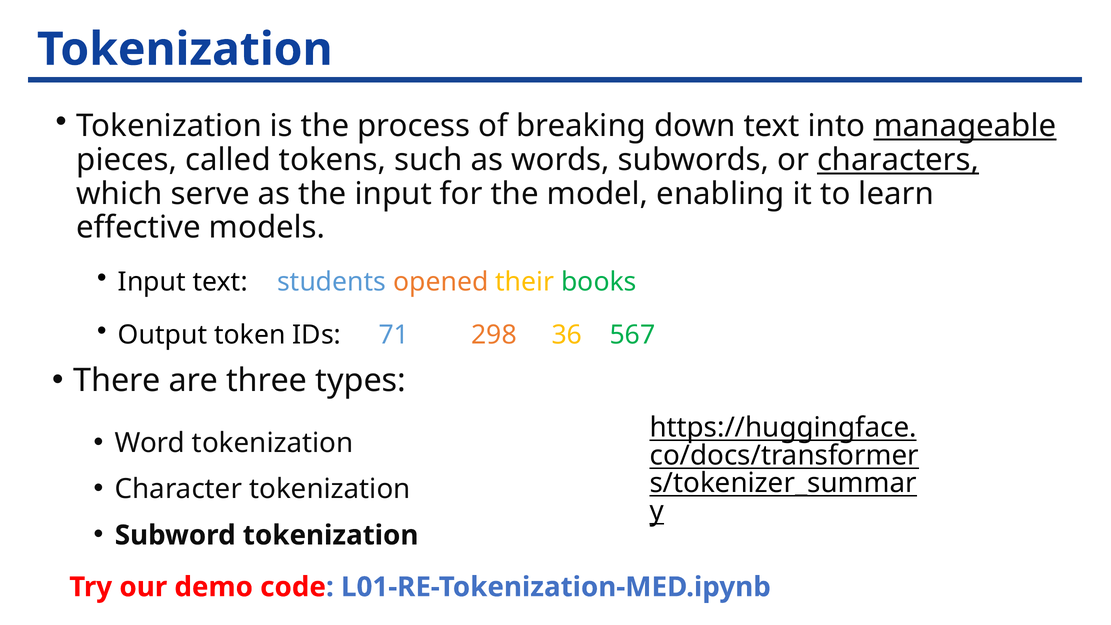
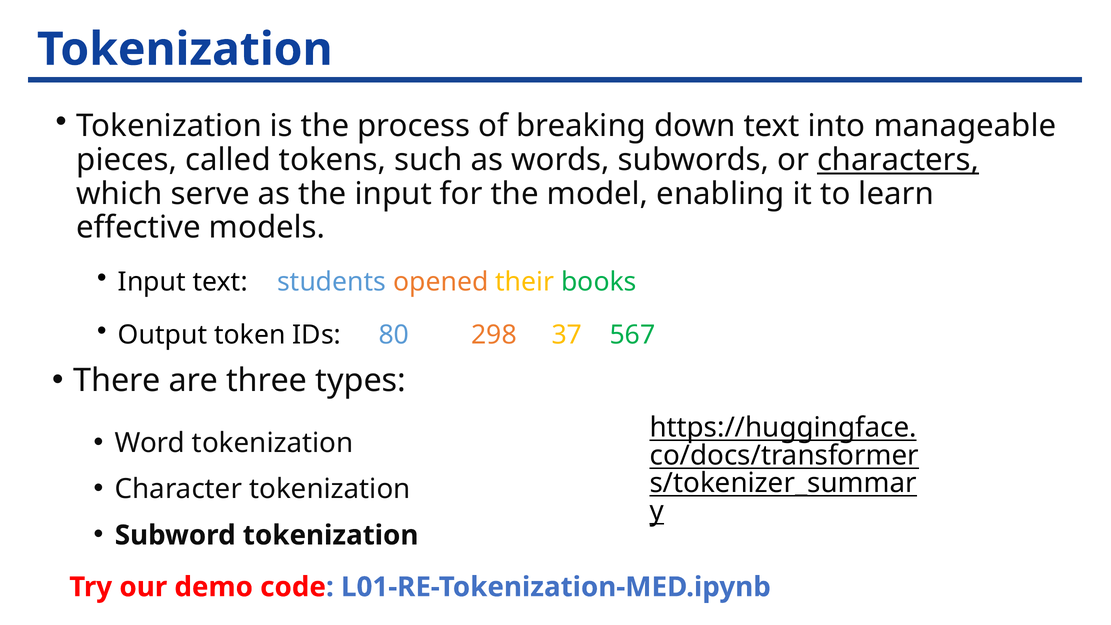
manageable underline: present -> none (965, 126)
71: 71 -> 80 (394, 335)
36: 36 -> 37 (567, 335)
